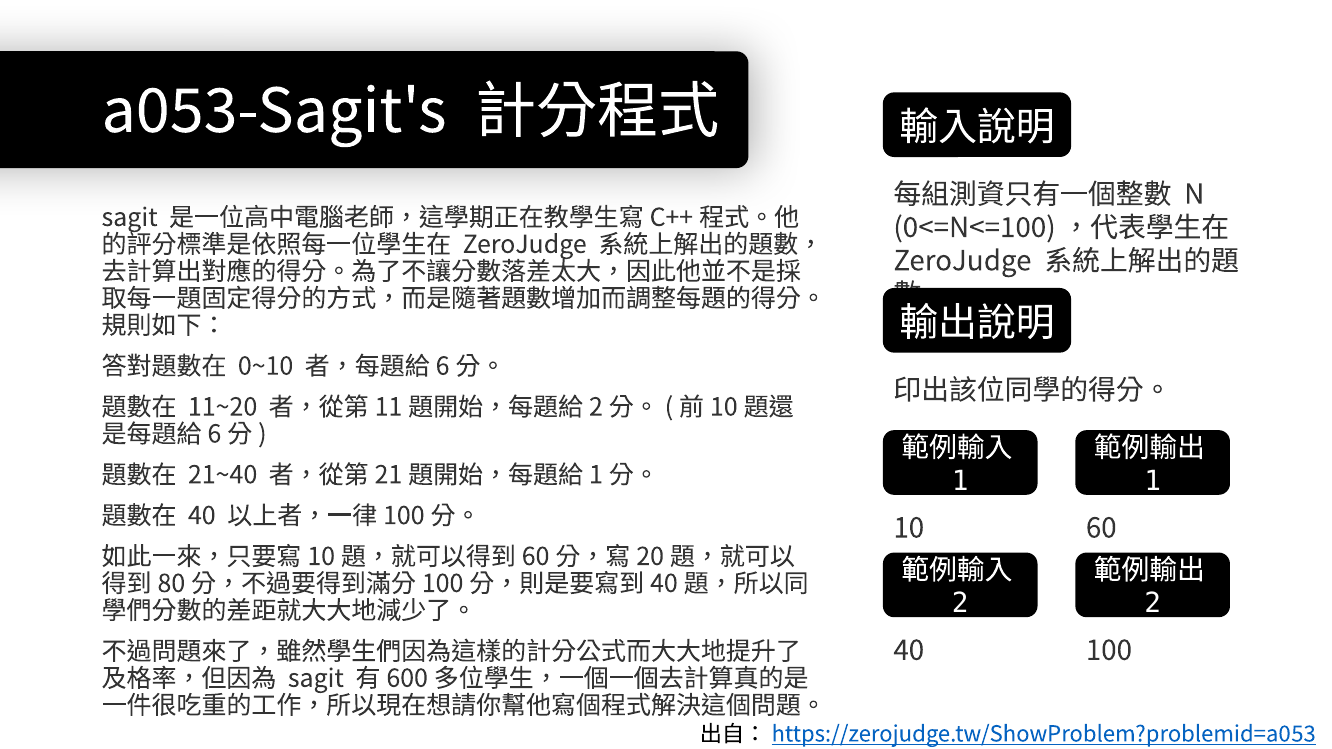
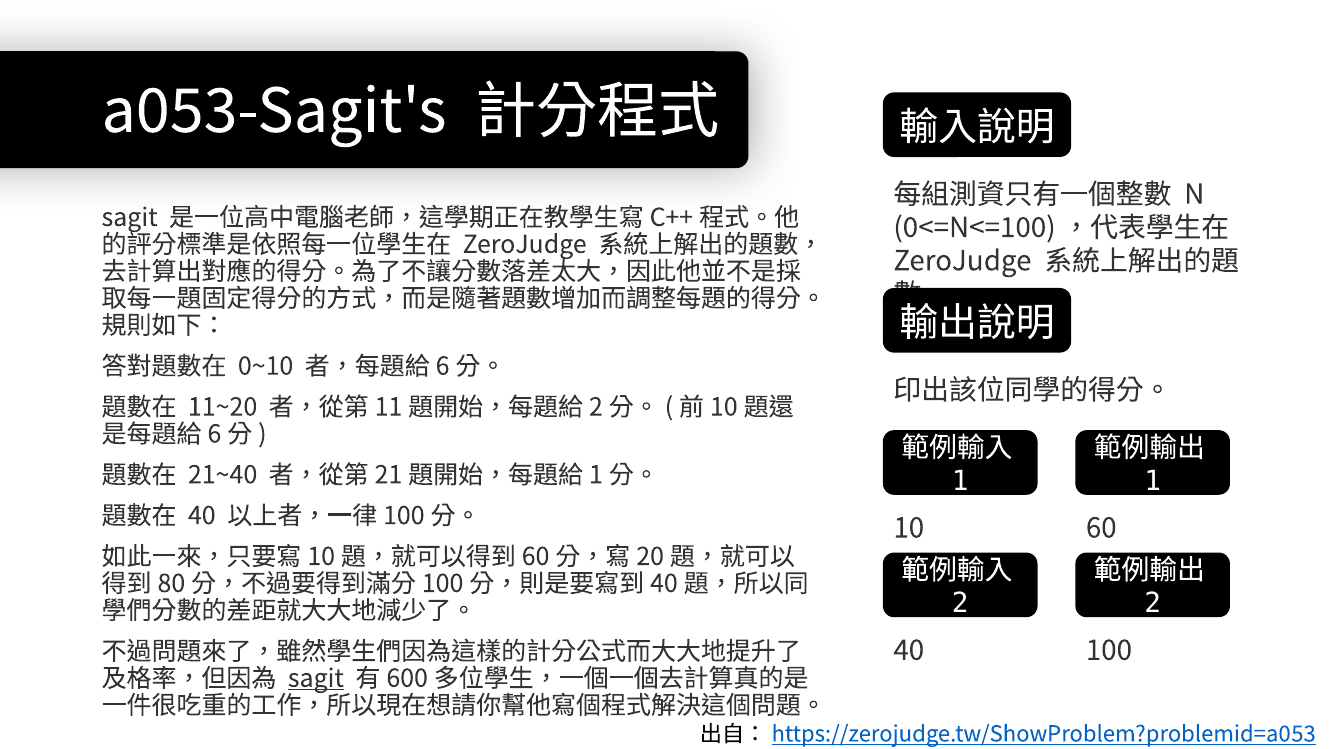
sagit underline: none -> present (316, 679)
